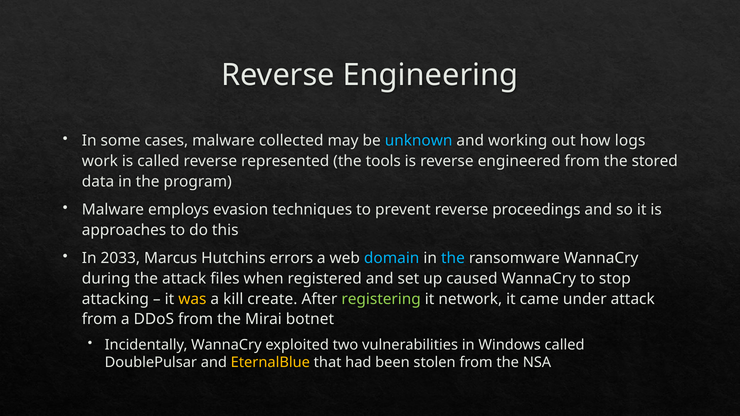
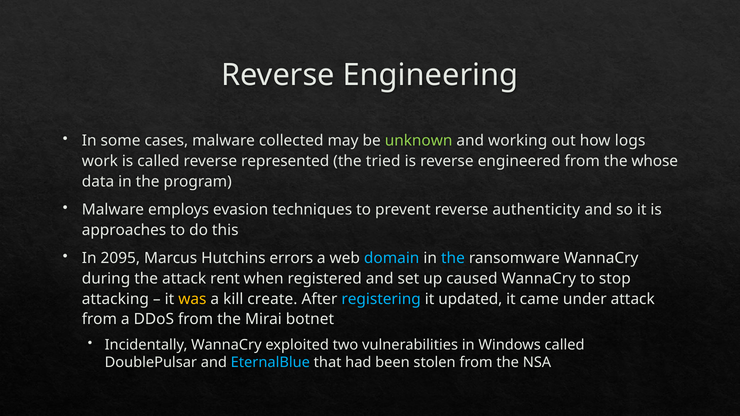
unknown colour: light blue -> light green (419, 141)
tools: tools -> tried (383, 161)
stored: stored -> whose (655, 161)
proceedings: proceedings -> authenticity (536, 210)
2033: 2033 -> 2095 (120, 258)
files: files -> rent (225, 279)
registering colour: light green -> light blue (381, 299)
network: network -> updated (470, 299)
EternalBlue colour: yellow -> light blue (270, 363)
